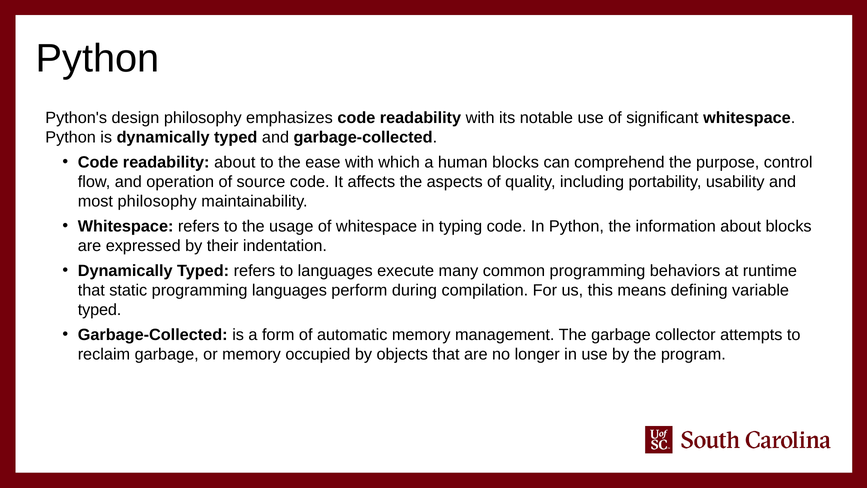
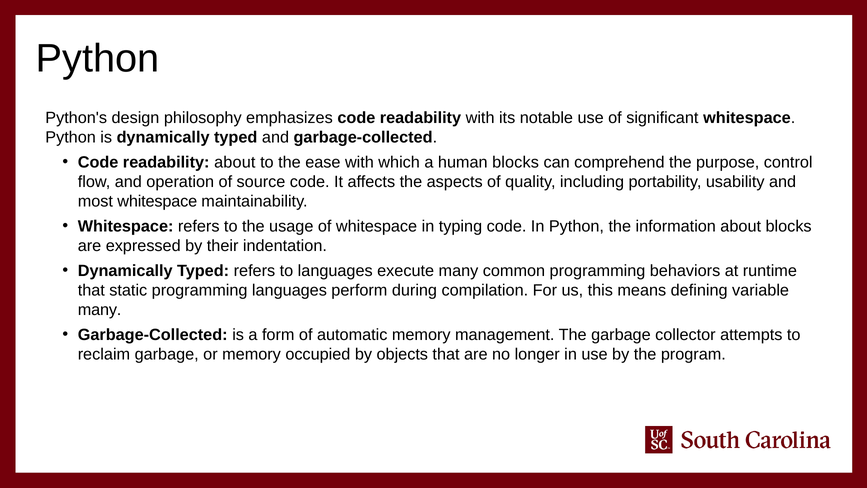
most philosophy: philosophy -> whitespace (157, 201)
typed: typed -> many (100, 309)
